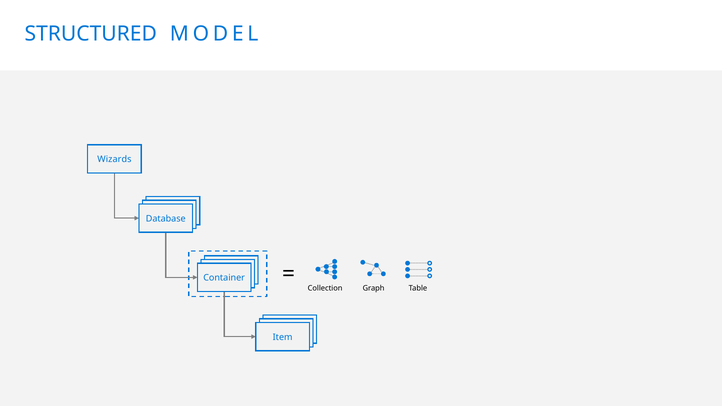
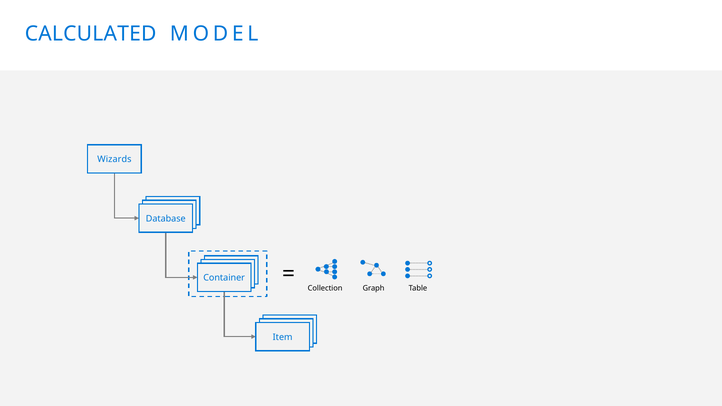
STRUCTURED: STRUCTURED -> CALCULATED (91, 34)
